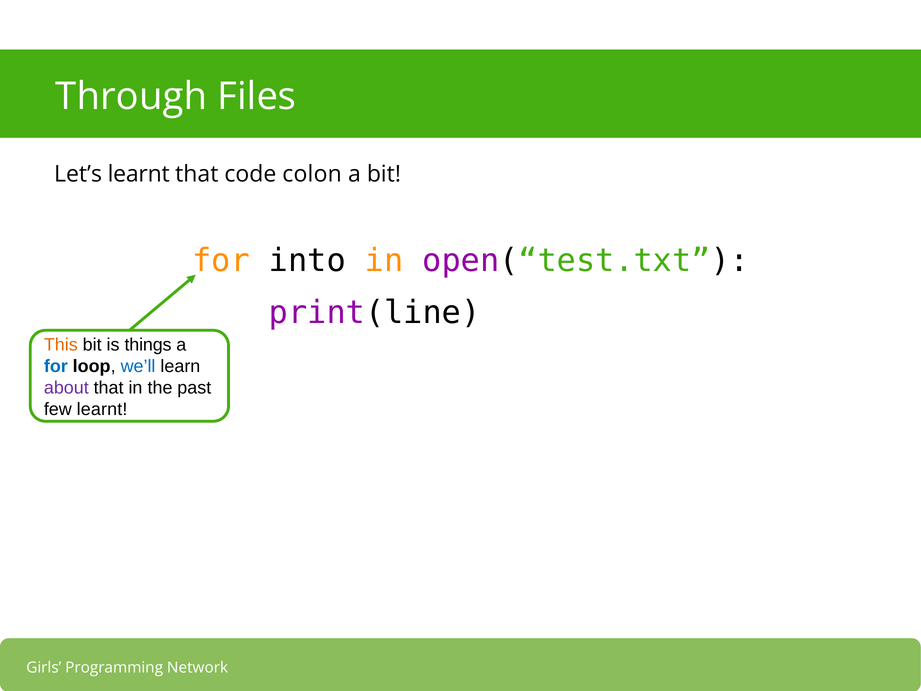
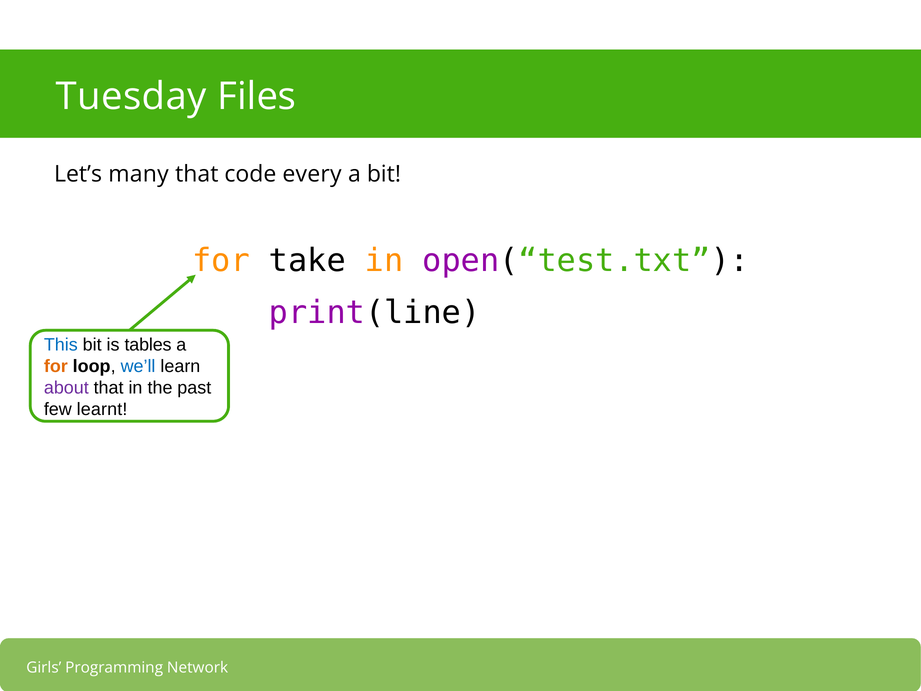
Through: Through -> Tuesday (131, 96)
Let’s learnt: learnt -> many (138, 174)
colon: colon -> every (312, 174)
into: into -> take (307, 261)
This colour: orange -> blue (61, 345)
things: things -> tables (148, 345)
for colour: blue -> orange (56, 366)
